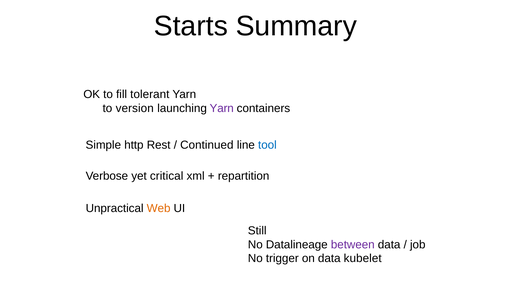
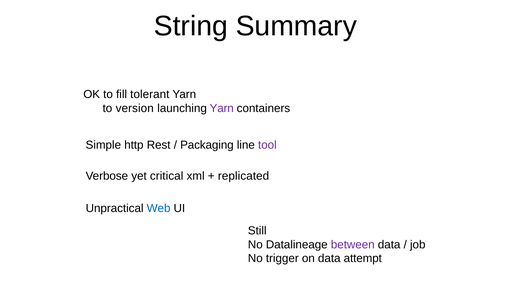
Starts: Starts -> String (191, 26)
Continued: Continued -> Packaging (207, 145)
tool colour: blue -> purple (267, 145)
repartition: repartition -> replicated (244, 176)
Web colour: orange -> blue (159, 208)
kubelet: kubelet -> attempt (363, 258)
